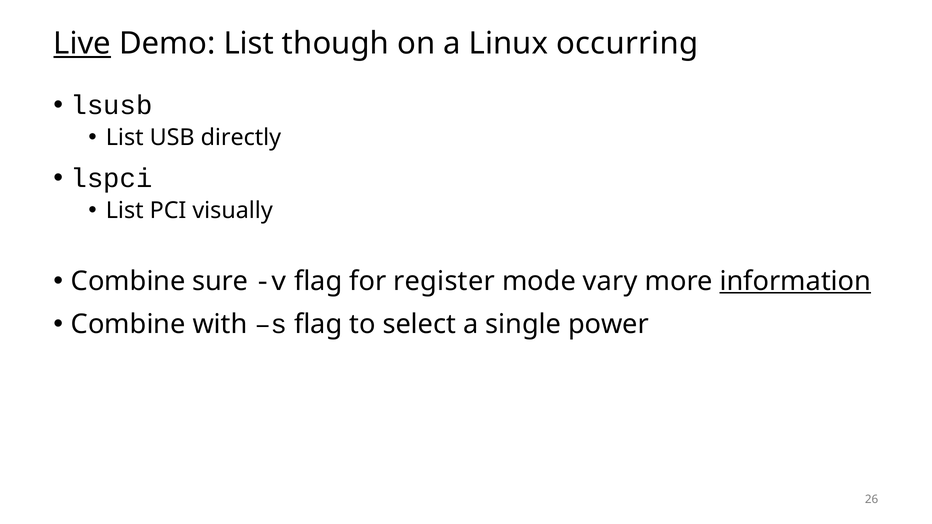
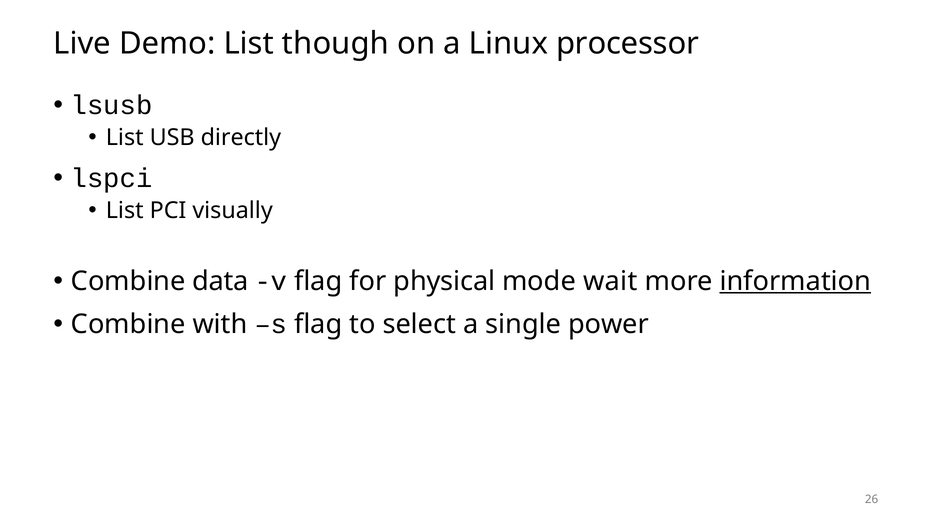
Live underline: present -> none (82, 43)
occurring: occurring -> processor (628, 43)
sure: sure -> data (220, 281)
register: register -> physical (444, 281)
vary: vary -> wait (610, 281)
